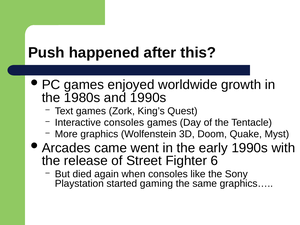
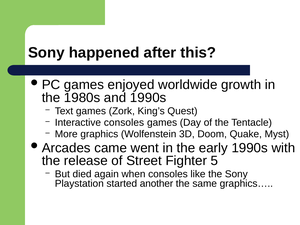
Push: Push -> Sony (46, 53)
6: 6 -> 5 (214, 161)
gaming: gaming -> another (156, 184)
